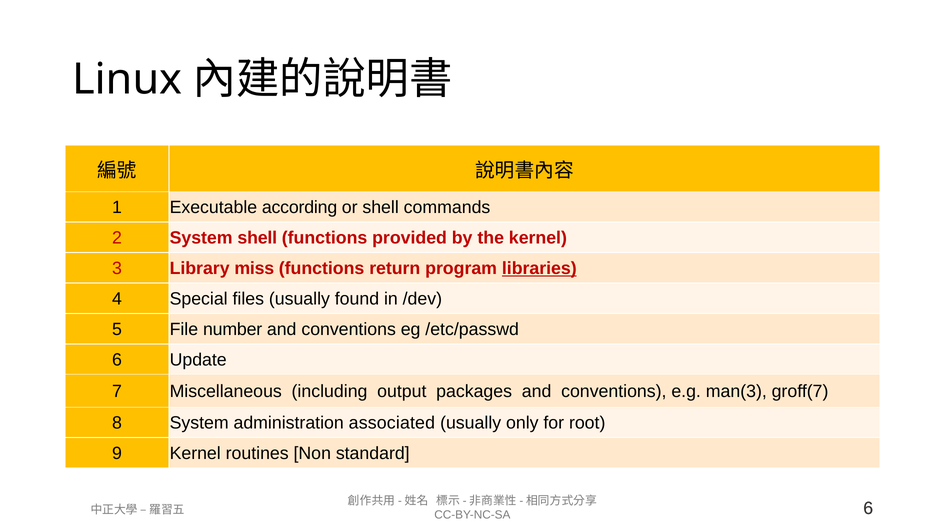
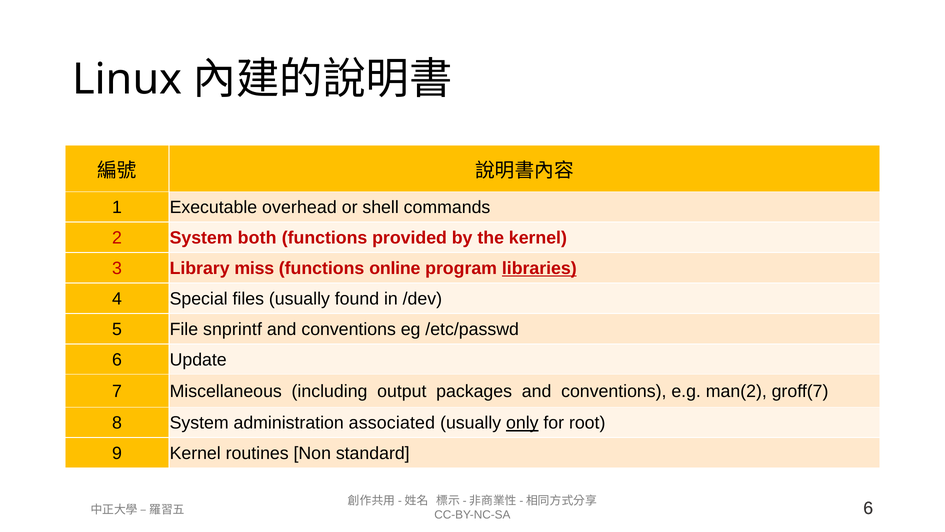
according: according -> overhead (299, 207)
System shell: shell -> both (257, 238)
return: return -> online (395, 268)
number: number -> snprintf (232, 329)
man(3: man(3 -> man(2 (736, 391)
only underline: none -> present (522, 423)
